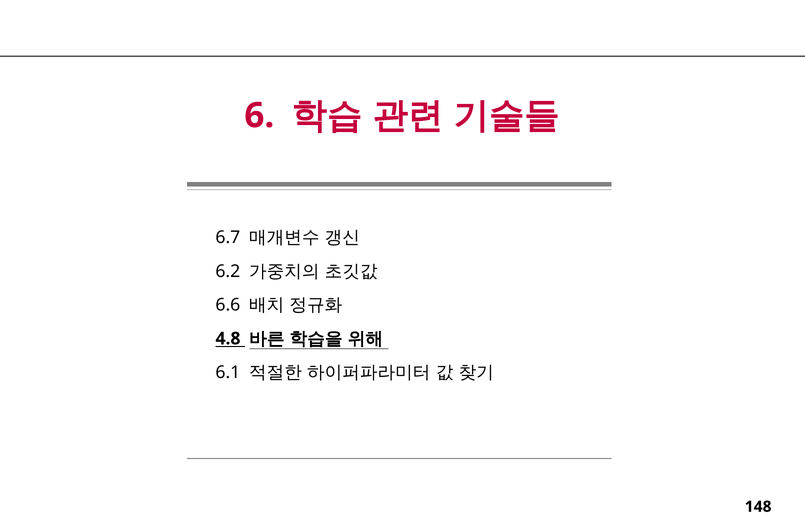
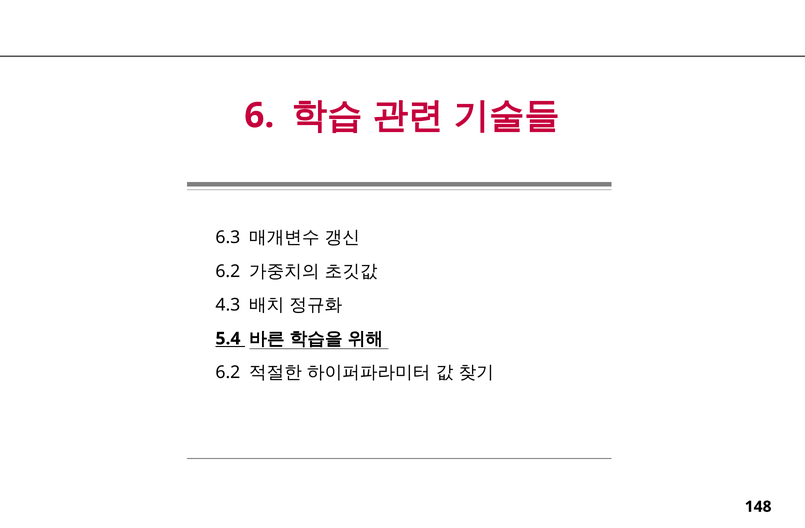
6.7: 6.7 -> 6.3 (228, 238)
6.6: 6.6 -> 4.3 (228, 305)
4.8: 4.8 -> 5.4 (228, 339)
6.1: 6.1 -> 6.2 (228, 373)
